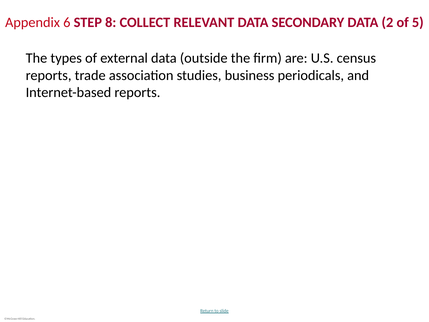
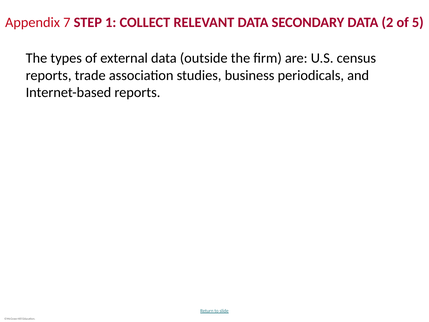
6: 6 -> 7 (67, 22)
8: 8 -> 1 (111, 22)
